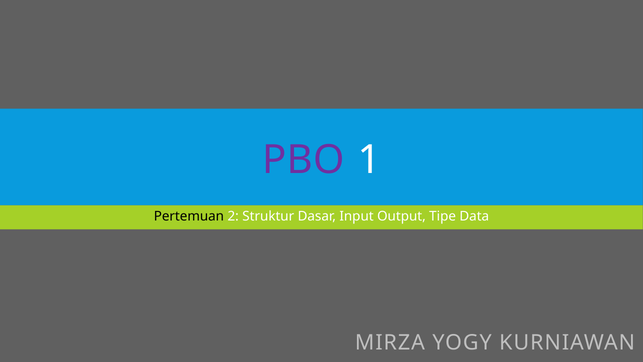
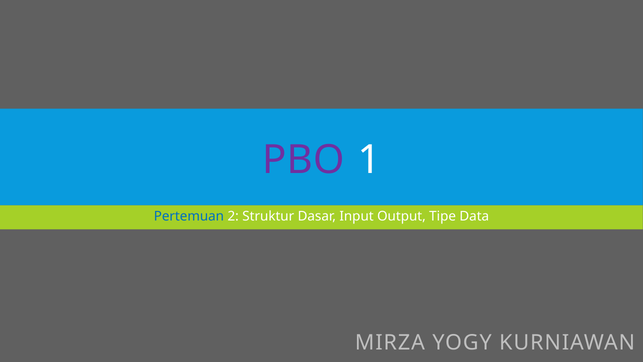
Pertemuan colour: black -> blue (189, 216)
